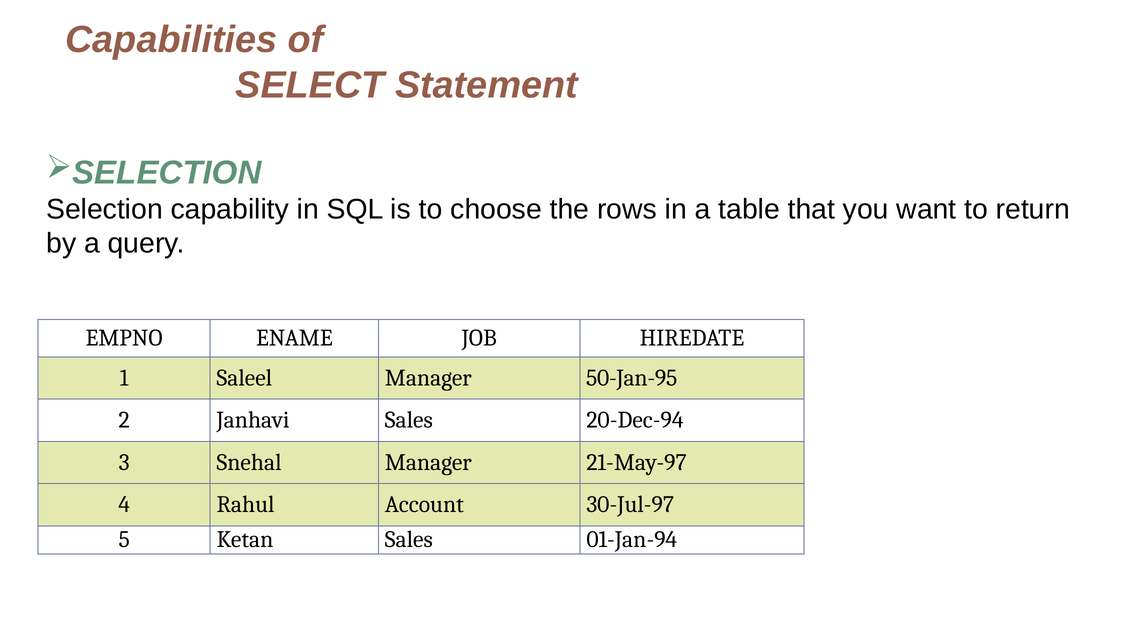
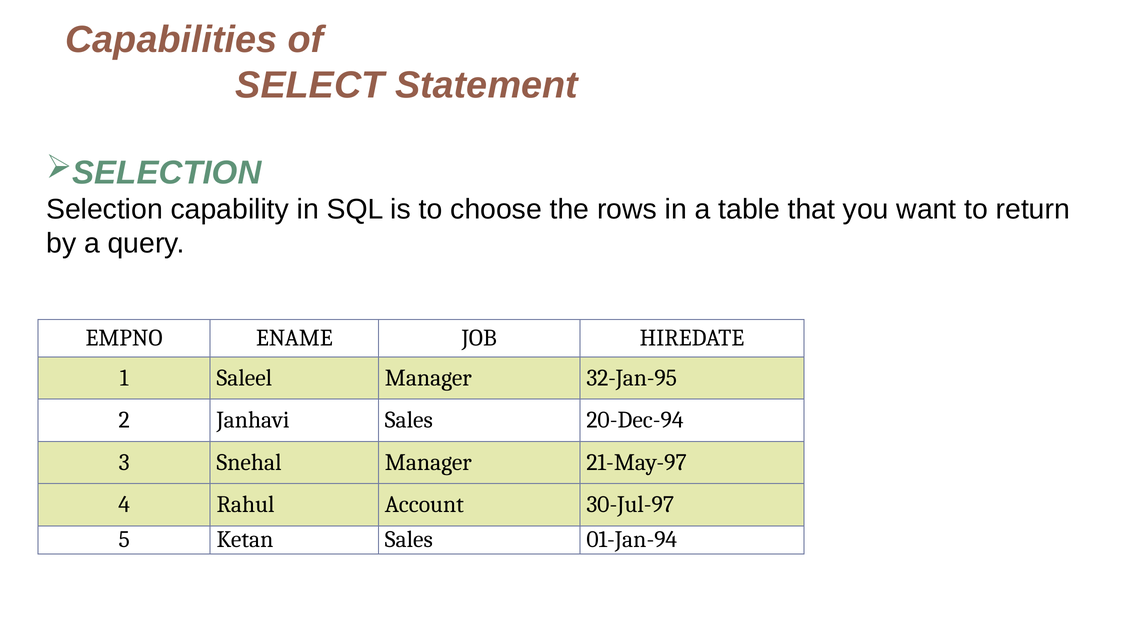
50-Jan-95: 50-Jan-95 -> 32-Jan-95 (632, 378)
